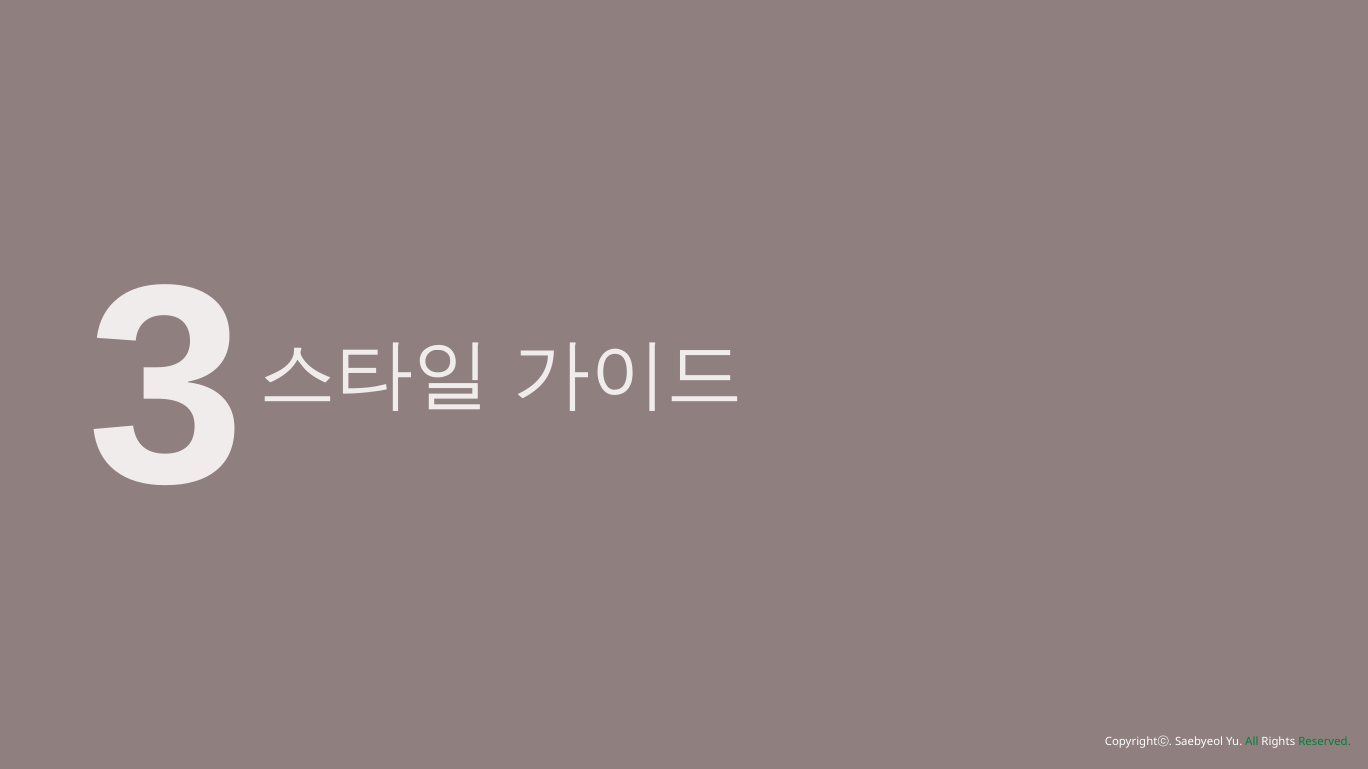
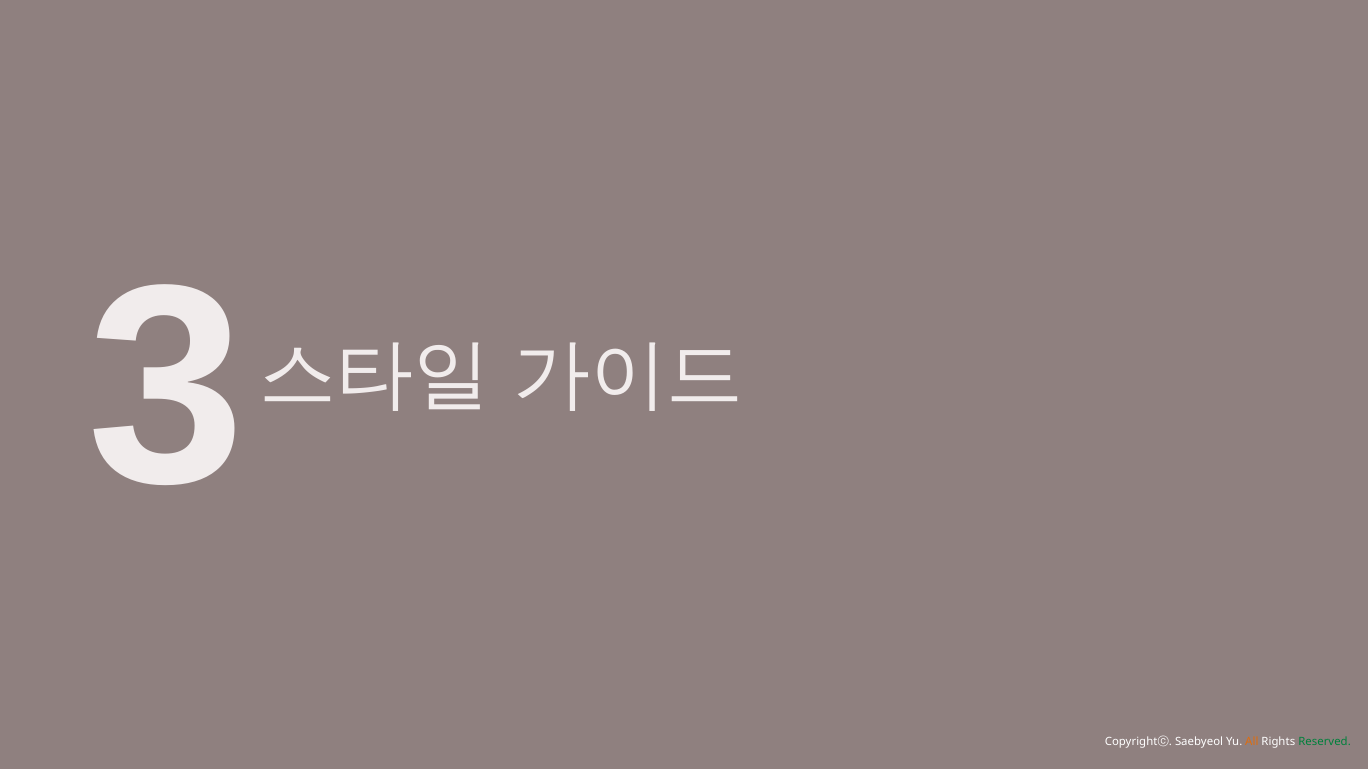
All colour: green -> orange (1252, 743)
